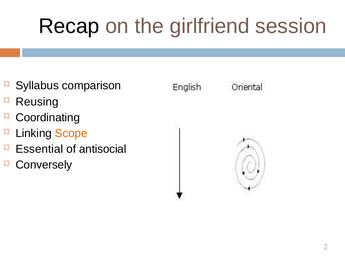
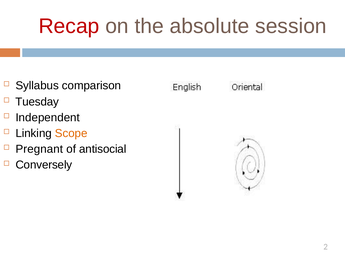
Recap colour: black -> red (69, 26)
girlfriend: girlfriend -> absolute (210, 26)
Reusing: Reusing -> Tuesday (37, 102)
Coordinating: Coordinating -> Independent (48, 117)
Essential: Essential -> Pregnant (39, 149)
